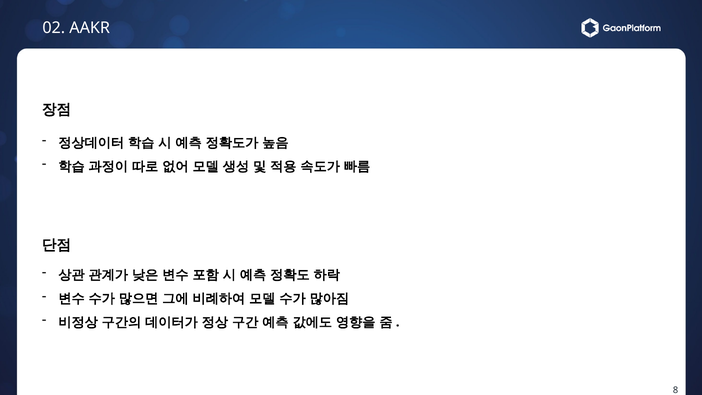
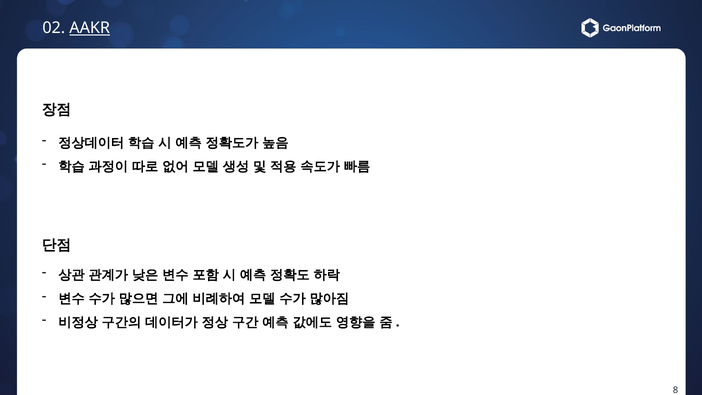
AAKR underline: none -> present (90, 28)
